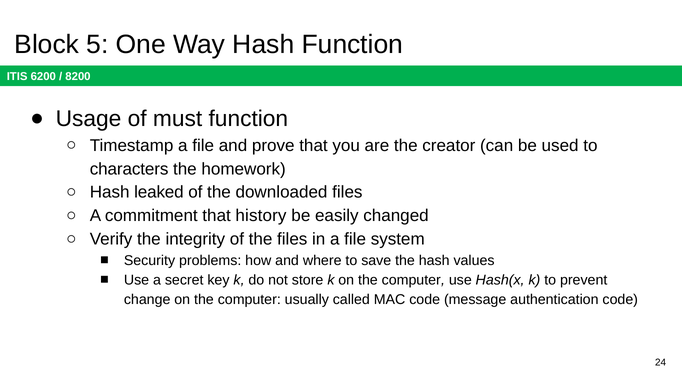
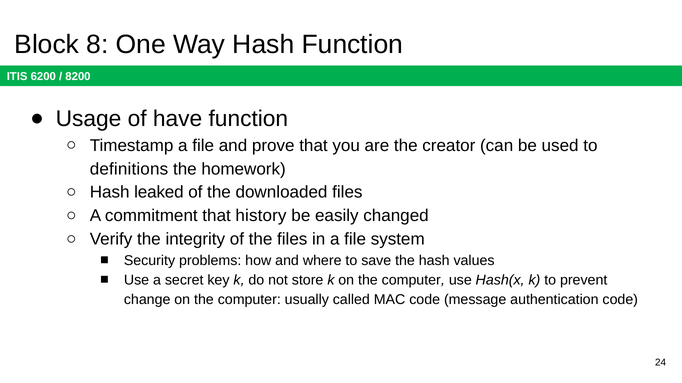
5: 5 -> 8 (98, 45)
must: must -> have (178, 119)
characters: characters -> definitions (129, 169)
